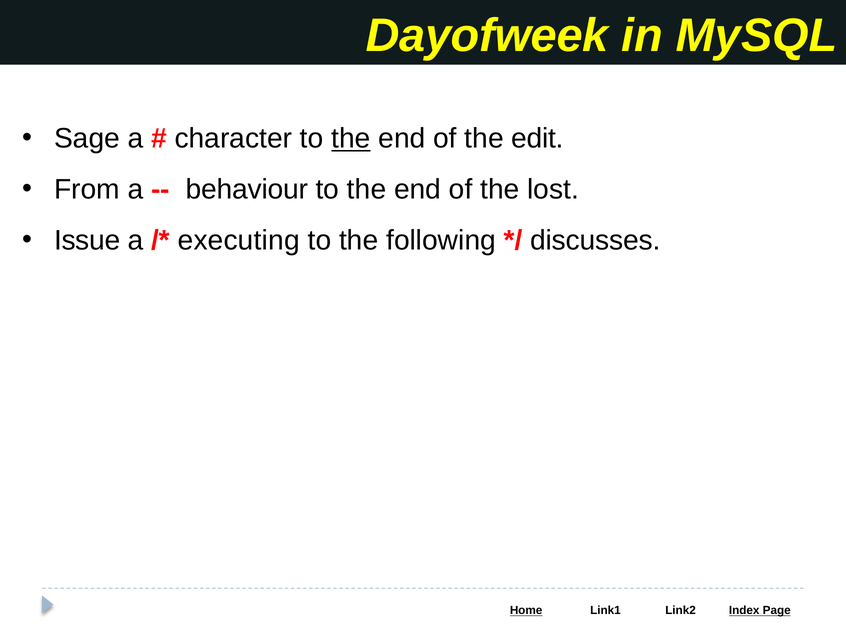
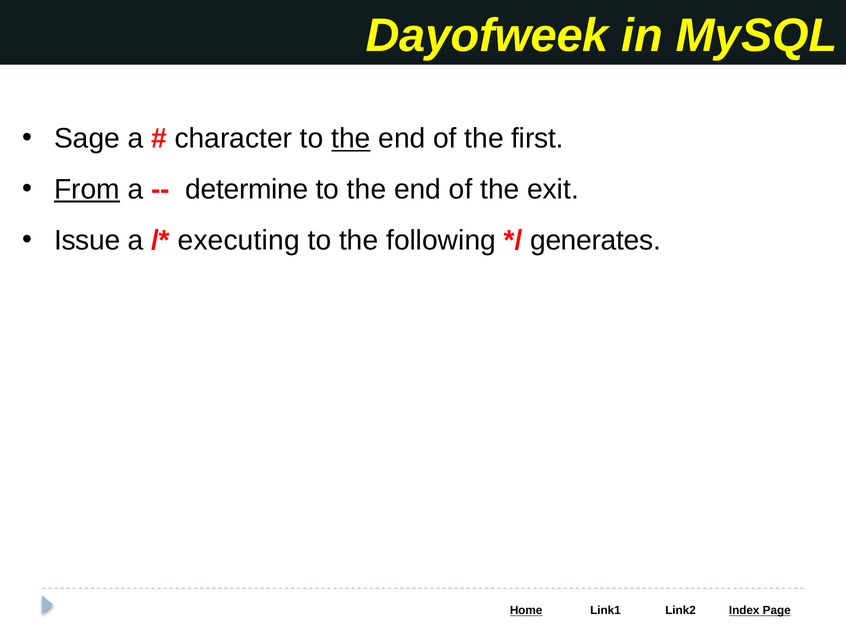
edit: edit -> first (537, 139)
From underline: none -> present (87, 189)
behaviour: behaviour -> determine (247, 189)
lost: lost -> exit (553, 189)
discusses: discusses -> generates (596, 240)
